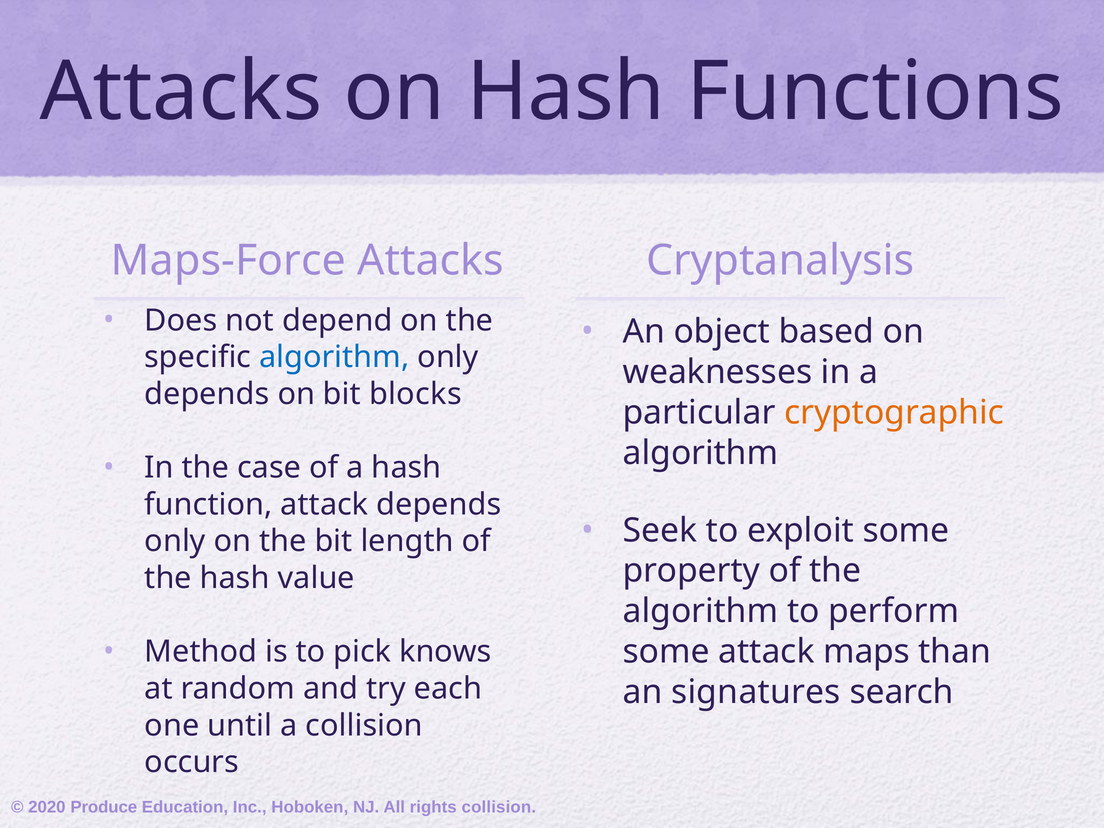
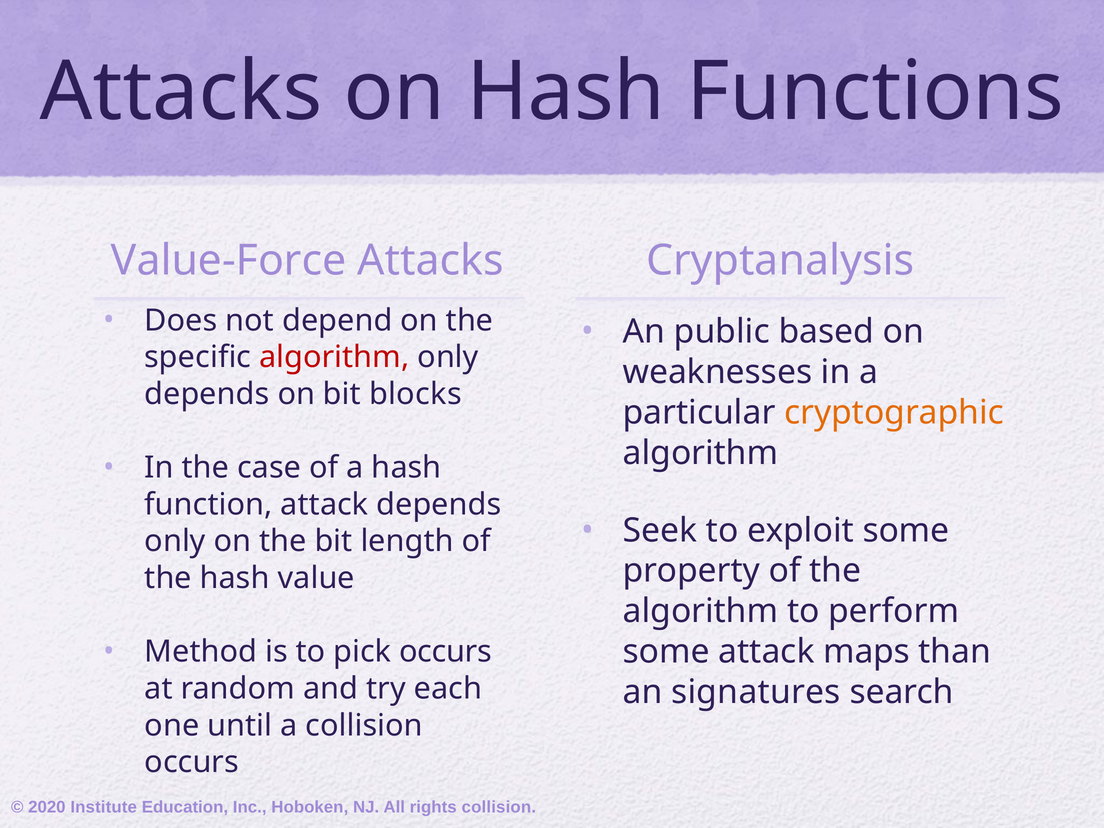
Maps-Force: Maps-Force -> Value-Force (229, 260)
object: object -> public (722, 332)
algorithm colour: blue -> red (334, 357)
pick knows: knows -> occurs (446, 652)
Produce: Produce -> Institute (104, 807)
